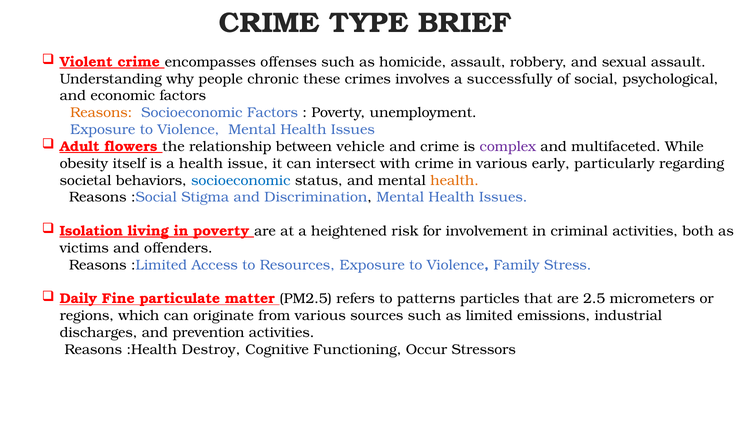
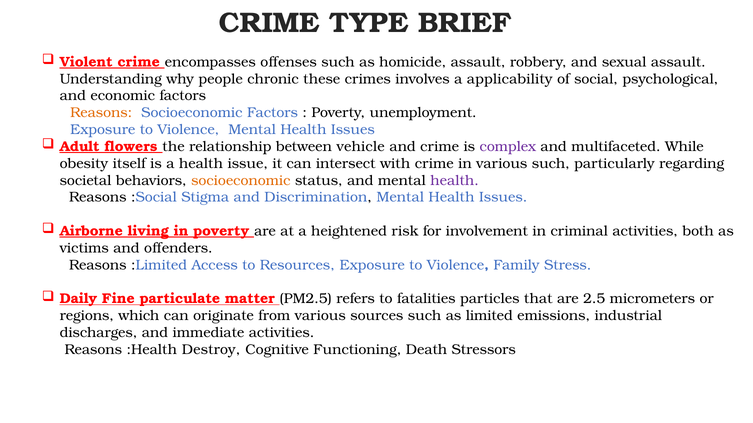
successfully: successfully -> applicability (510, 79)
various early: early -> such (551, 164)
socioeconomic colour: blue -> orange (241, 181)
health colour: orange -> purple (455, 181)
Isolation: Isolation -> Airborne (91, 231)
patterns: patterns -> fatalities (426, 299)
prevention: prevention -> immediate (208, 333)
Occur: Occur -> Death (427, 350)
